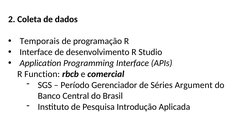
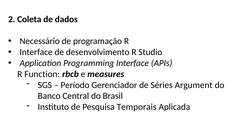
Temporais: Temporais -> Necessário (40, 41)
comercial: comercial -> measures (106, 74)
Introdução: Introdução -> Temporais (137, 107)
